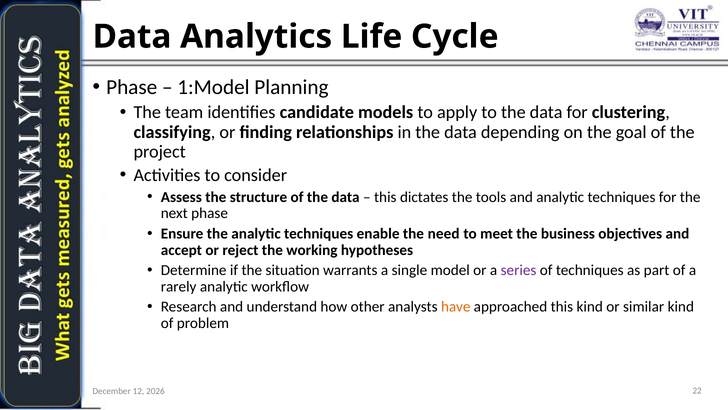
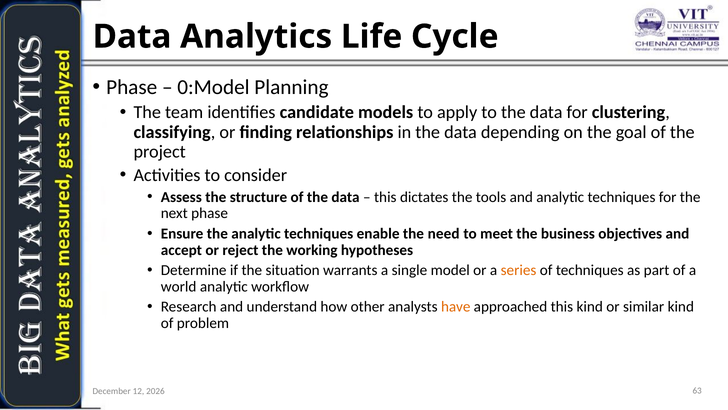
1:Model: 1:Model -> 0:Model (213, 87)
series colour: purple -> orange (519, 270)
rarely: rarely -> world (179, 286)
22: 22 -> 63 (697, 390)
